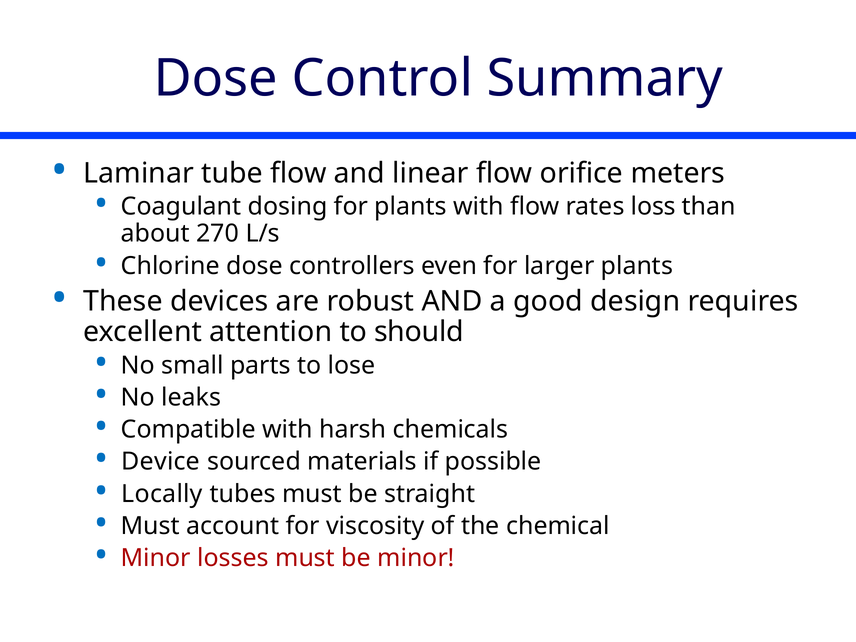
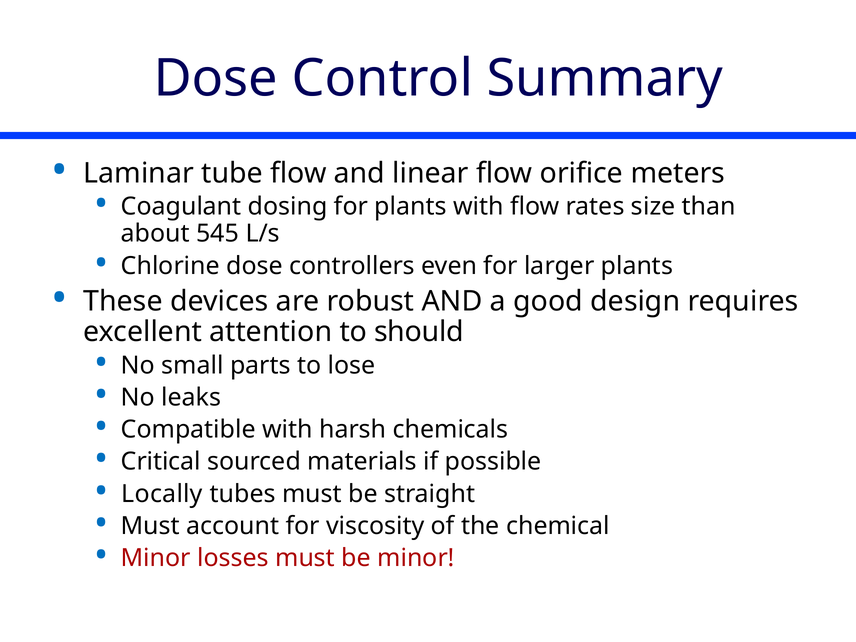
loss: loss -> size (653, 207)
270: 270 -> 545 (218, 234)
Device: Device -> Critical (161, 462)
